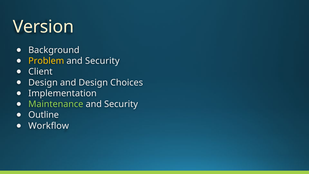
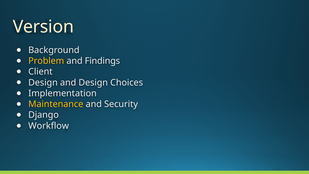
Security: Security -> Findings (102, 61)
Maintenance colour: light green -> yellow (56, 104)
Outline: Outline -> Django (44, 115)
